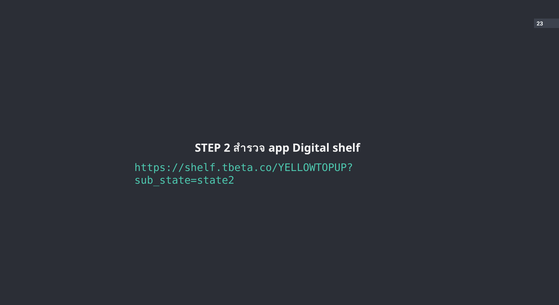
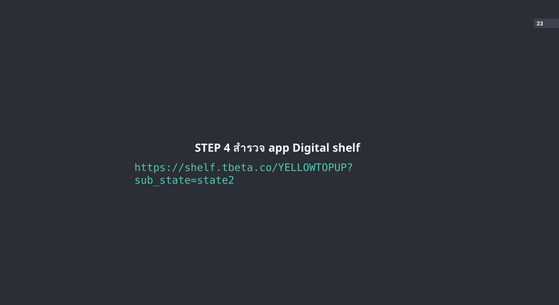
2: 2 -> 4 (227, 148)
